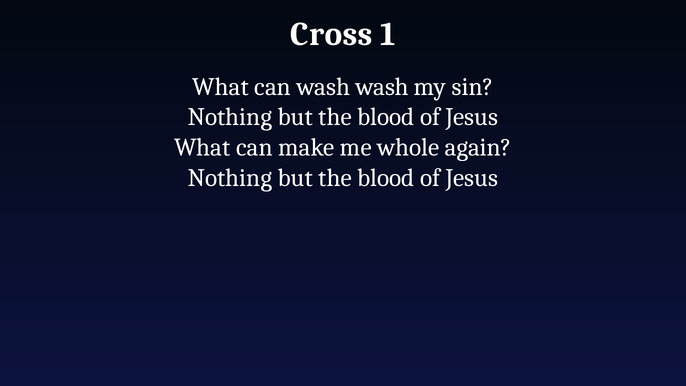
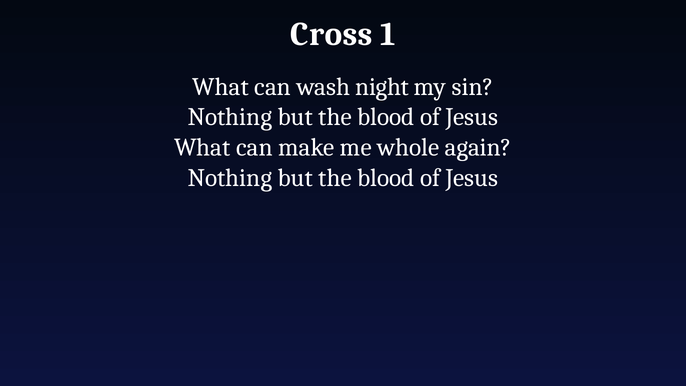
wash wash: wash -> night (382, 87)
